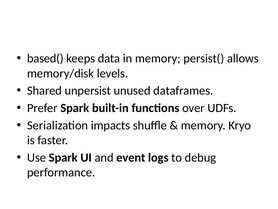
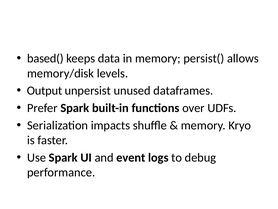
Shared: Shared -> Output (45, 90)
